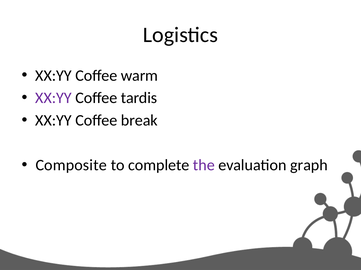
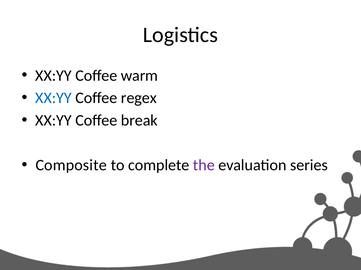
XX:YY colour: purple -> blue (53, 98)
tardis: tardis -> regex (139, 98)
graph: graph -> series (309, 166)
